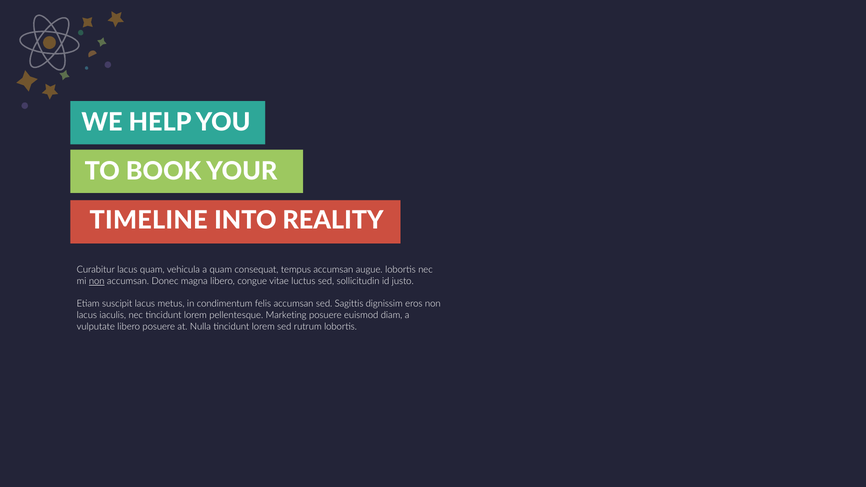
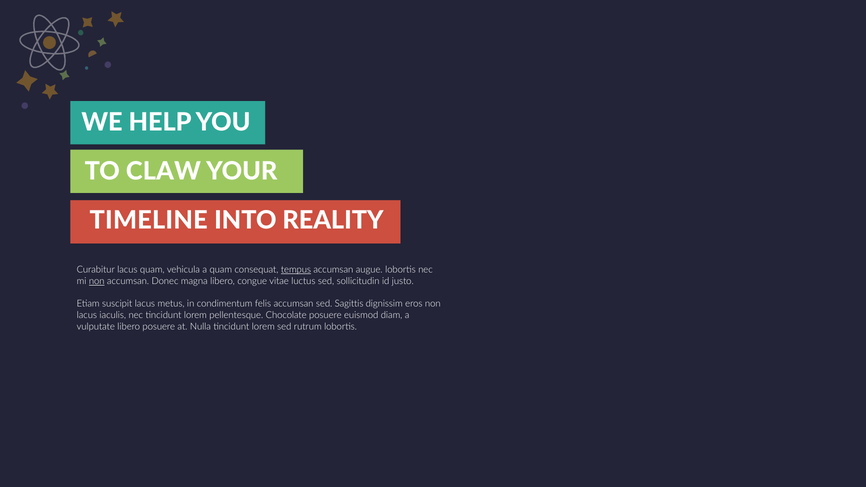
BOOK: BOOK -> CLAW (163, 171)
tempus underline: none -> present (296, 270)
Marketing: Marketing -> Chocolate (286, 315)
